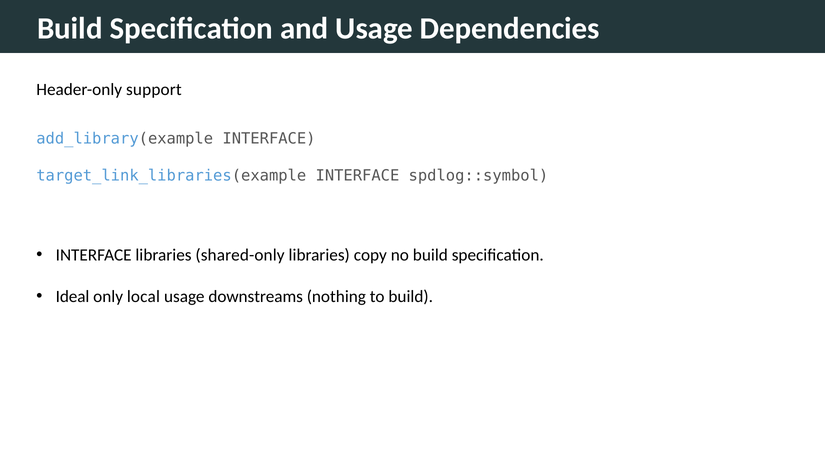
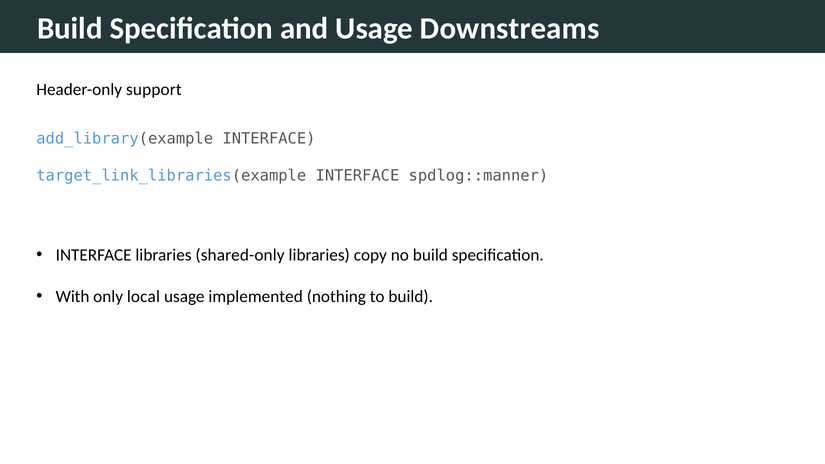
Dependencies: Dependencies -> Downstreams (510, 29)
spdlog::symbol: spdlog::symbol -> spdlog::manner (478, 176)
Ideal: Ideal -> With (73, 296)
downstreams: downstreams -> implemented (256, 296)
